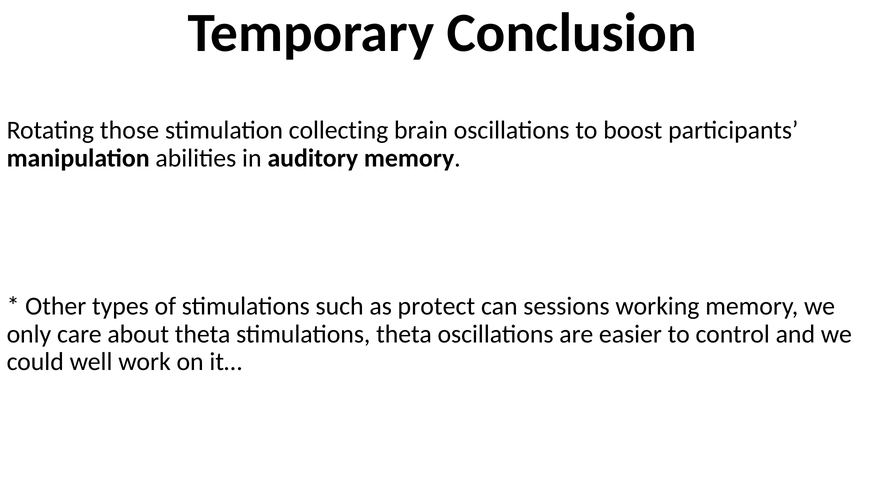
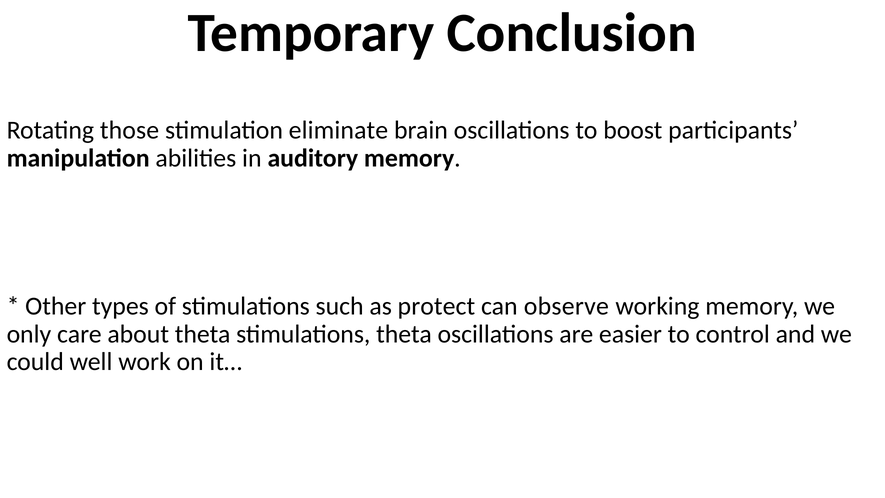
collecting: collecting -> eliminate (338, 130)
sessions: sessions -> observe (566, 306)
